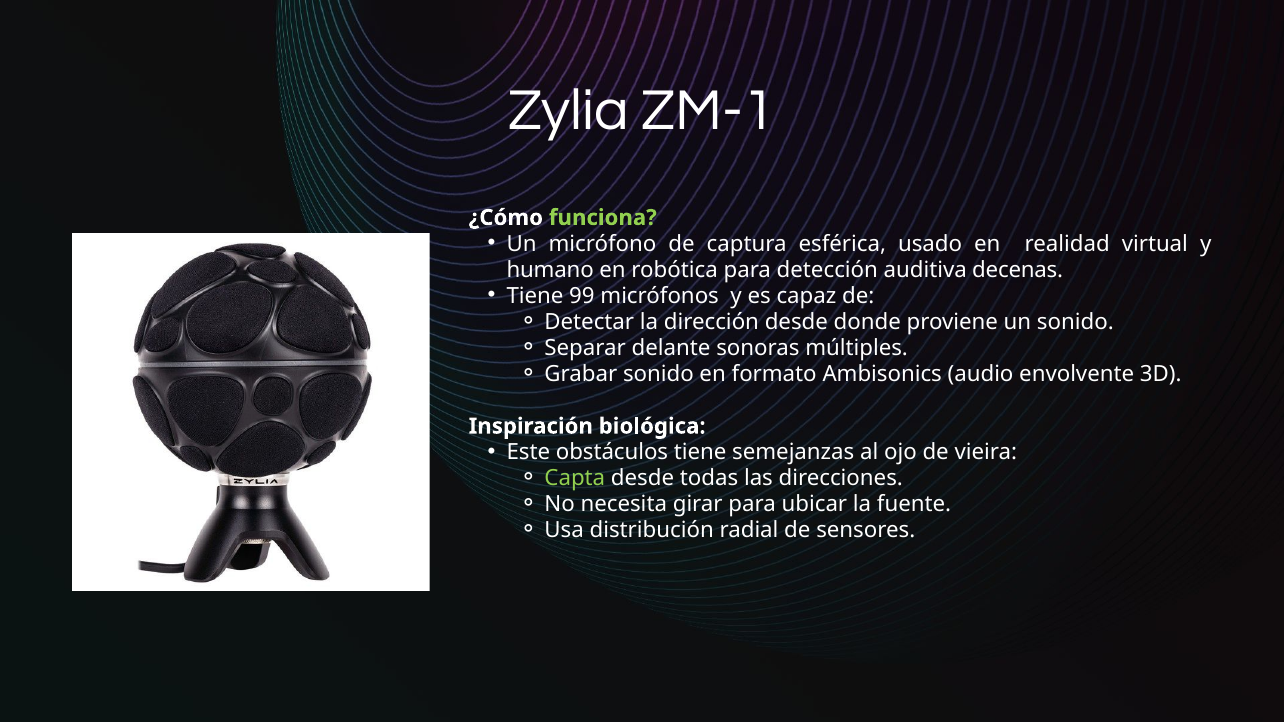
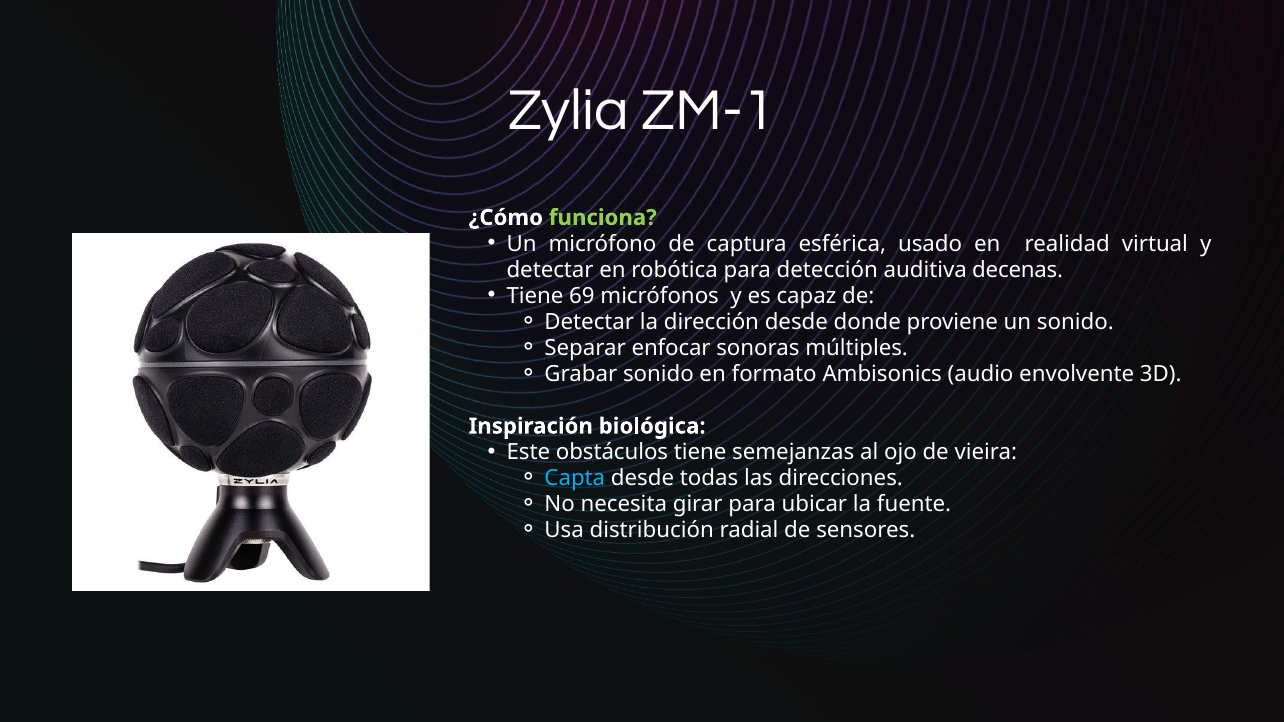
humano: humano -> detectar (550, 270)
99: 99 -> 69 (582, 296)
delante: delante -> enfocar (671, 348)
Capta colour: light green -> light blue (575, 479)
